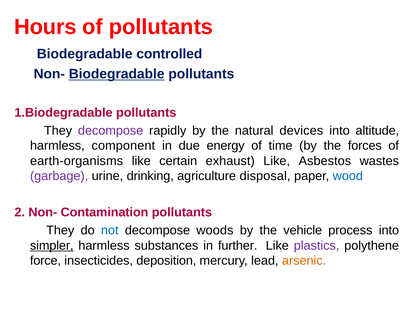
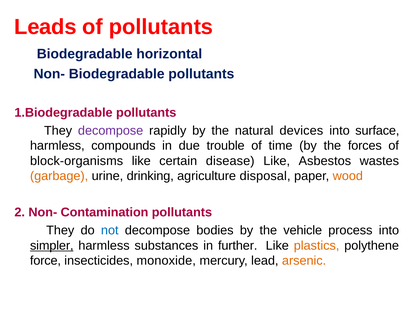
Hours: Hours -> Leads (45, 27)
controlled: controlled -> horizontal (169, 54)
Biodegradable underline: present -> none (117, 74)
altitude: altitude -> surface (377, 131)
component: component -> compounds (123, 146)
energy: energy -> trouble (226, 146)
earth-organisms: earth-organisms -> block-organisms (77, 161)
exhaust: exhaust -> disease (230, 161)
garbage colour: purple -> orange (59, 176)
wood colour: blue -> orange (348, 176)
woods: woods -> bodies (215, 231)
plastics colour: purple -> orange (317, 246)
deposition: deposition -> monoxide (166, 261)
